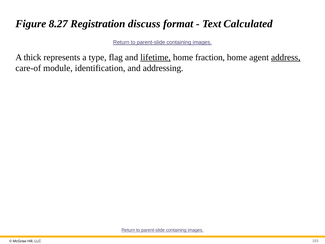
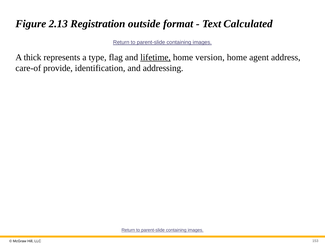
8.27: 8.27 -> 2.13 (58, 24)
discuss: discuss -> outside (144, 24)
fraction: fraction -> version (210, 57)
address underline: present -> none (286, 57)
module: module -> provide (58, 68)
